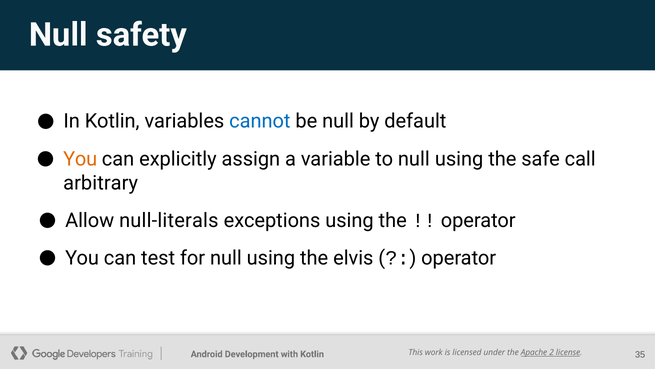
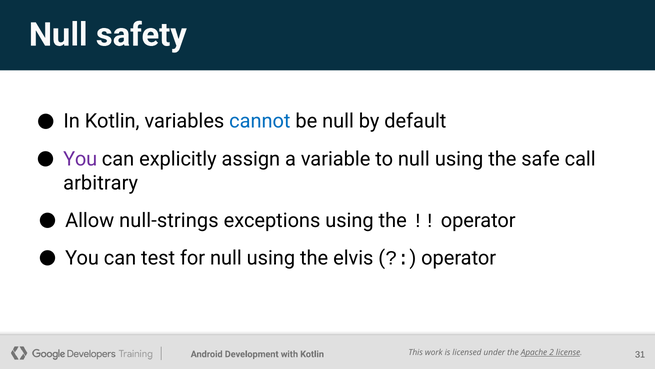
You colour: orange -> purple (80, 159)
null-literals: null-literals -> null-strings (169, 220)
35: 35 -> 31 (640, 354)
